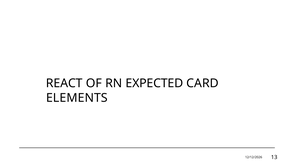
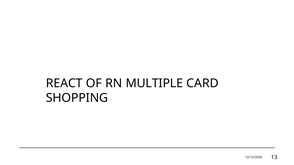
EXPECTED: EXPECTED -> MULTIPLE (154, 83)
ELEMENTS: ELEMENTS -> SHOPPING (77, 98)
